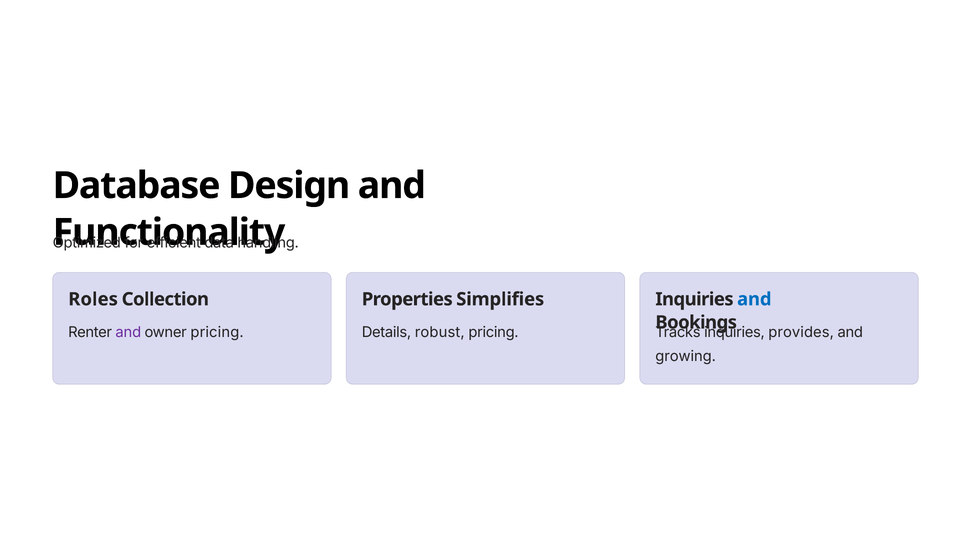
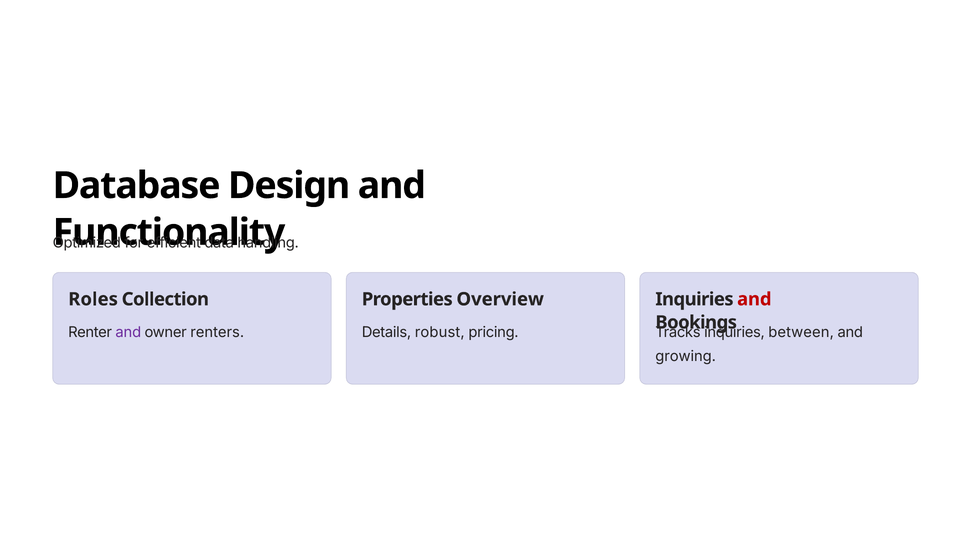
Simplifies: Simplifies -> Overview (500, 299)
and colour: blue -> red (754, 299)
owner pricing: pricing -> renters (217, 332)
provides: provides -> between (801, 332)
